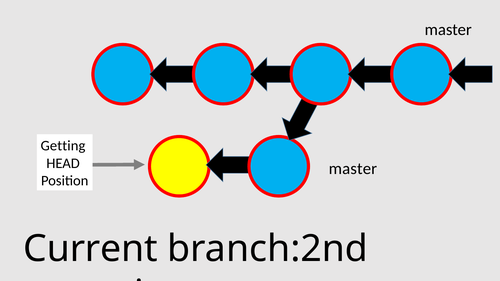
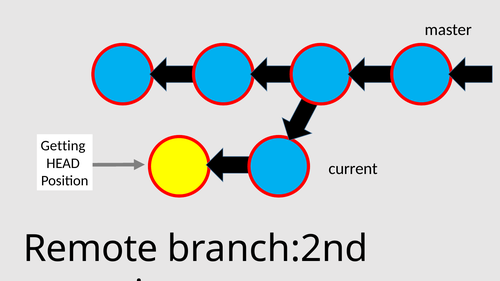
master: master -> current (353, 169)
Current: Current -> Remote (91, 249)
